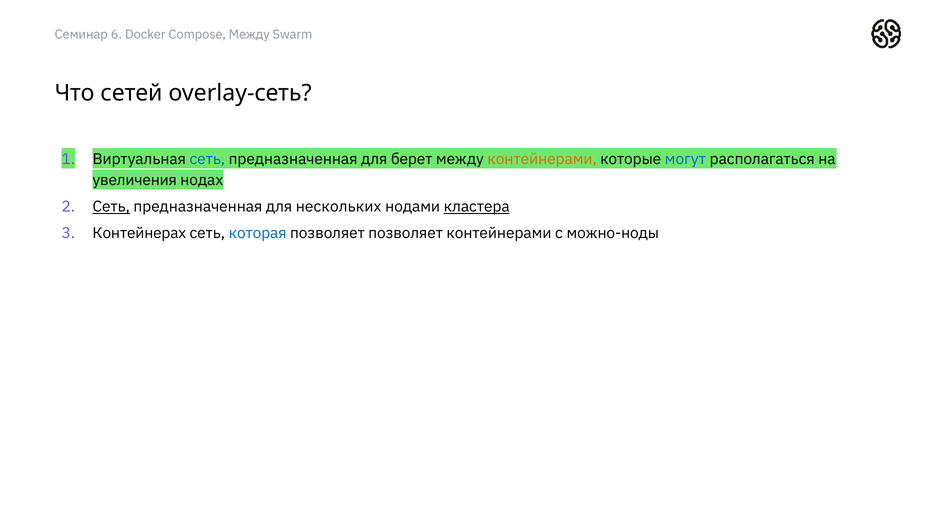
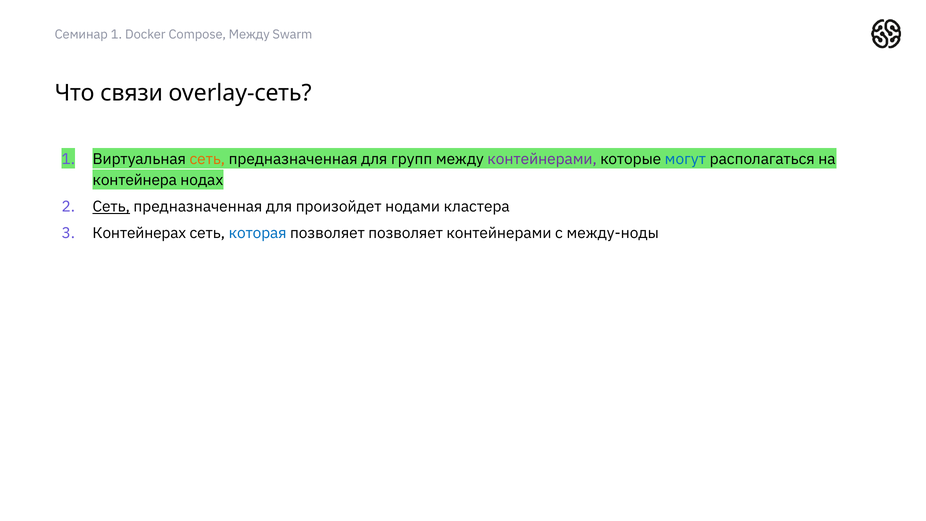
Семинар 6: 6 -> 1 (116, 35)
сетей: сетей -> связи (132, 93)
сеть colour: blue -> orange (207, 159)
берет: берет -> групп (412, 159)
контейнерами colour: orange -> purple (542, 159)
увеличения: увеличения -> контейнера (135, 180)
нескольких: нескольких -> произойдет (339, 207)
кластера underline: present -> none (477, 207)
можно-ноды: можно-ноды -> между-ноды (613, 233)
